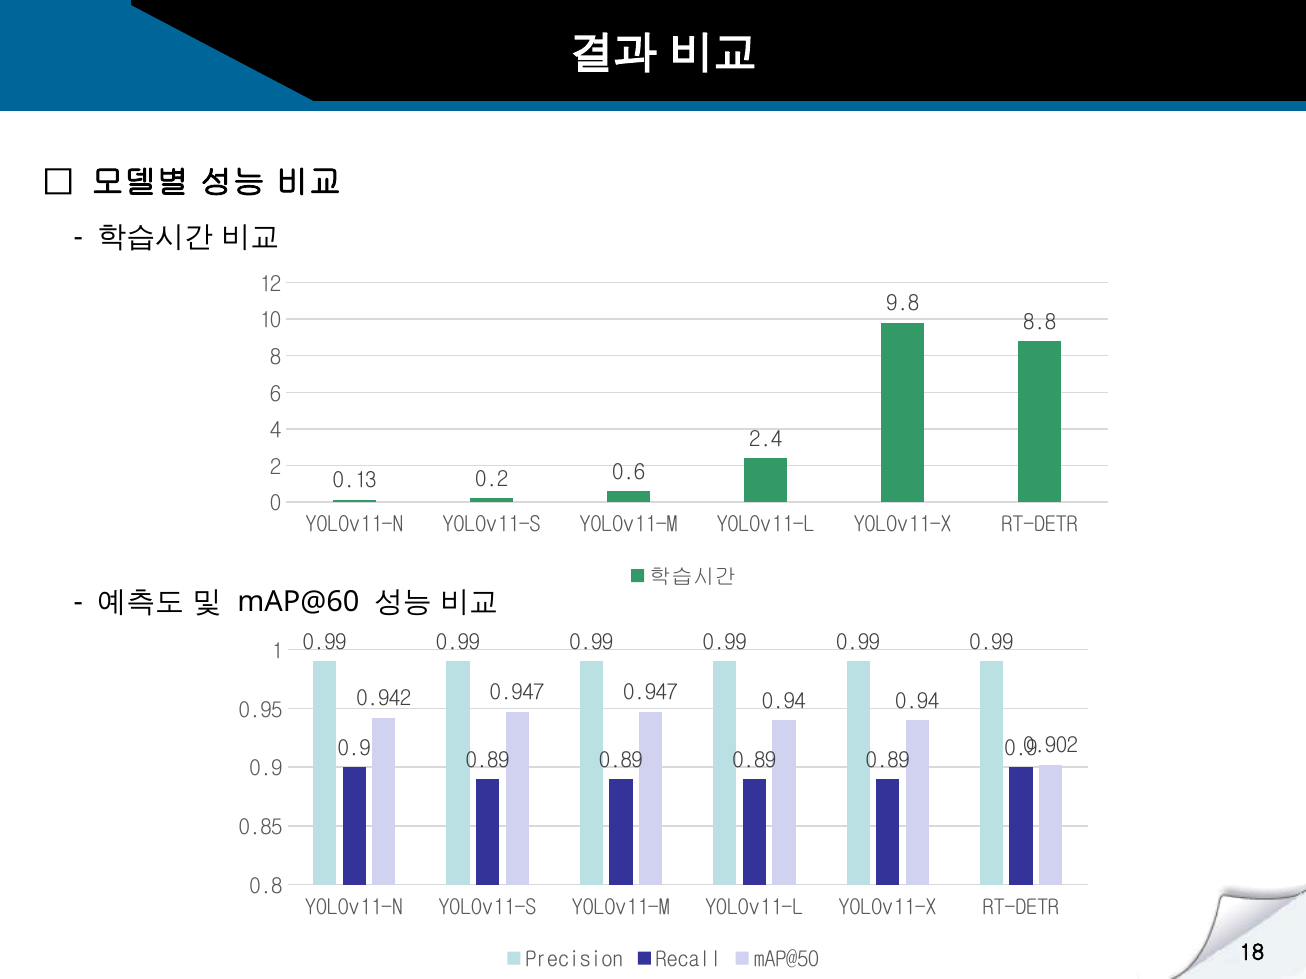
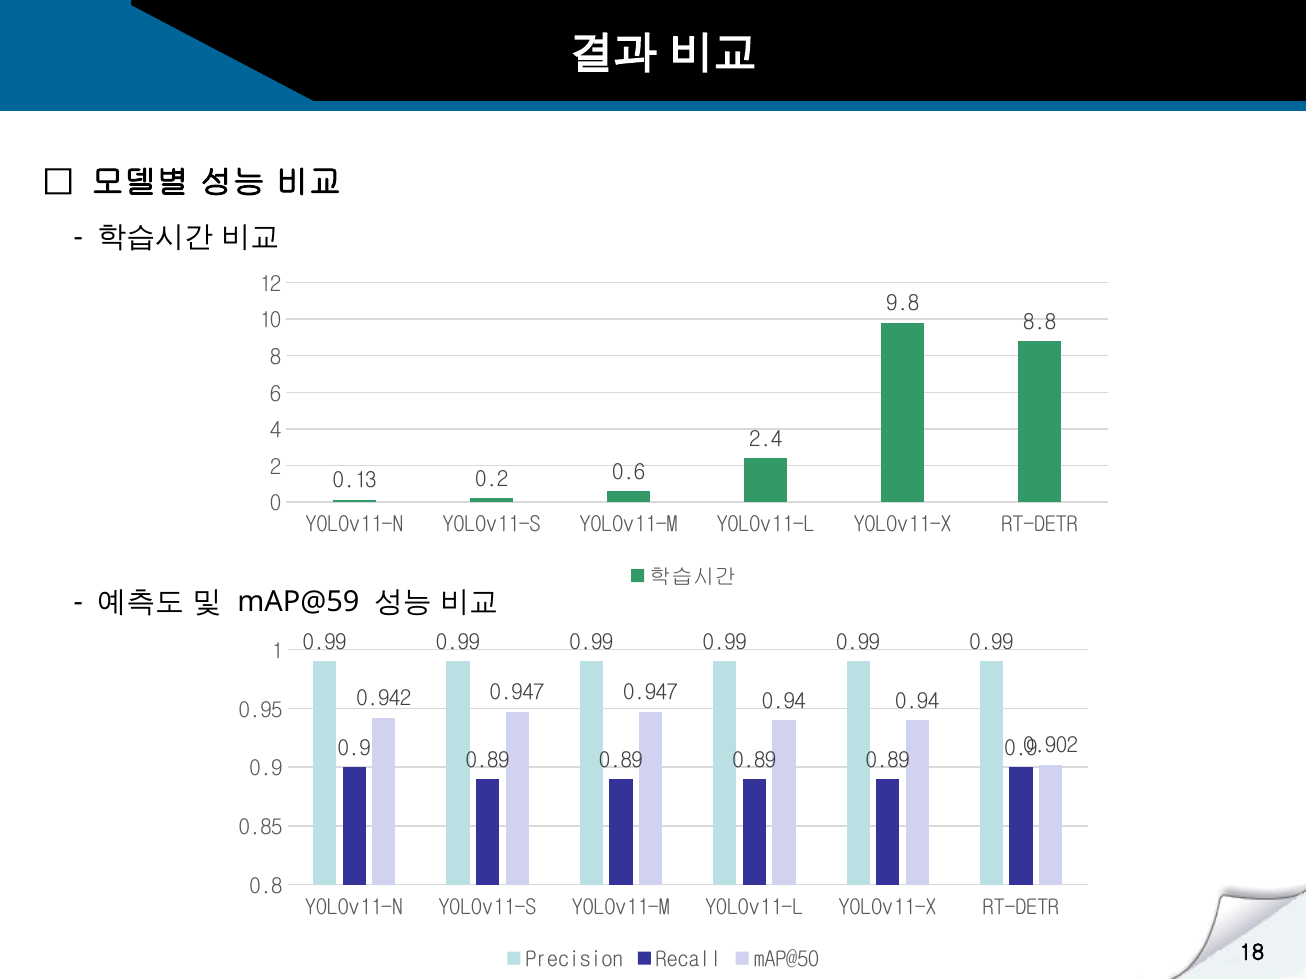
mAP@60: mAP@60 -> mAP@59 (298, 602)
